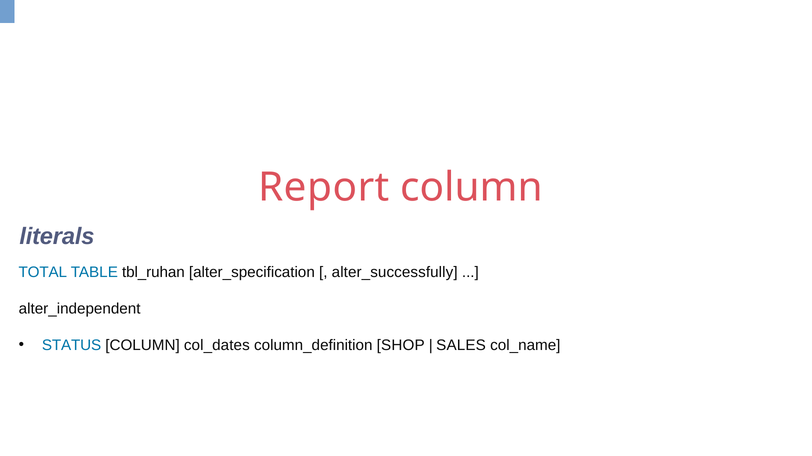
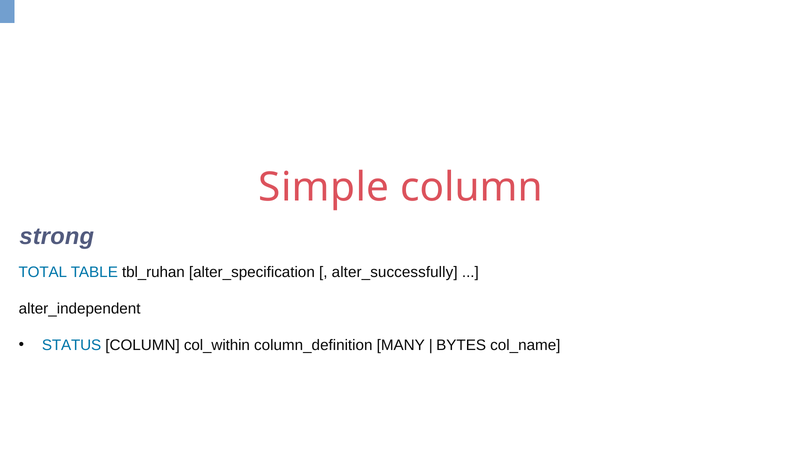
Report: Report -> Simple (324, 188)
literals: literals -> strong (57, 237)
col_dates: col_dates -> col_within (217, 346)
SHOP: SHOP -> MANY (401, 346)
SALES: SALES -> BYTES (461, 346)
